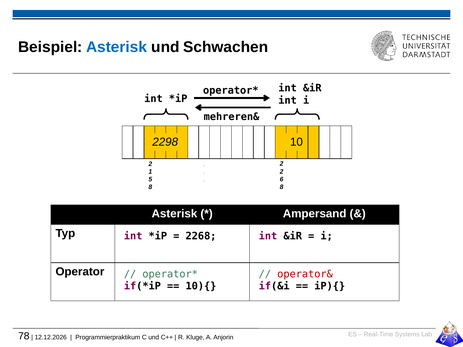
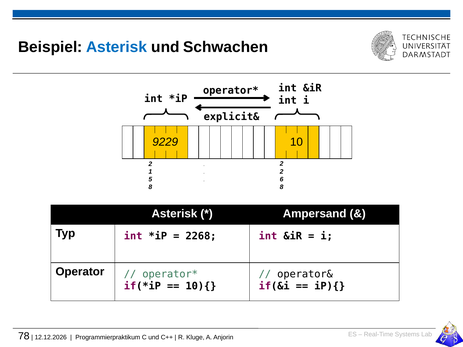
mehreren&: mehreren& -> explicit& (232, 117)
2298: 2298 -> 9229 (165, 142)
operator& colour: red -> black (305, 274)
